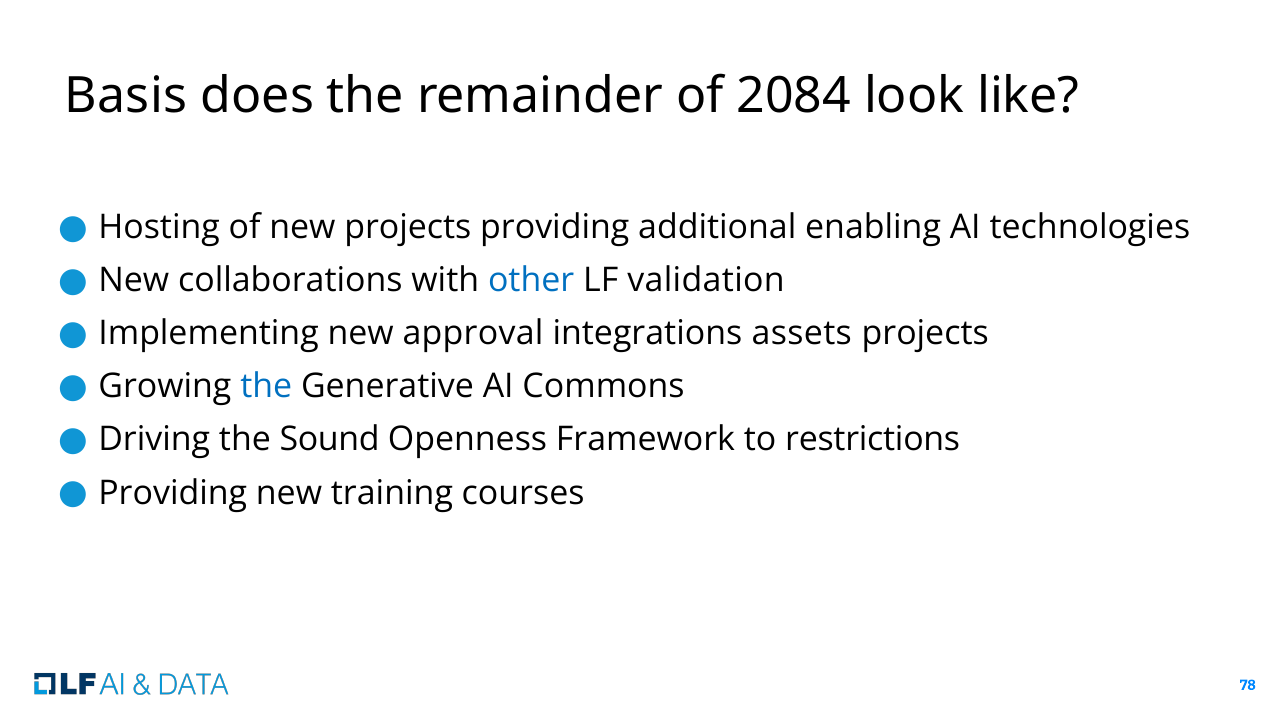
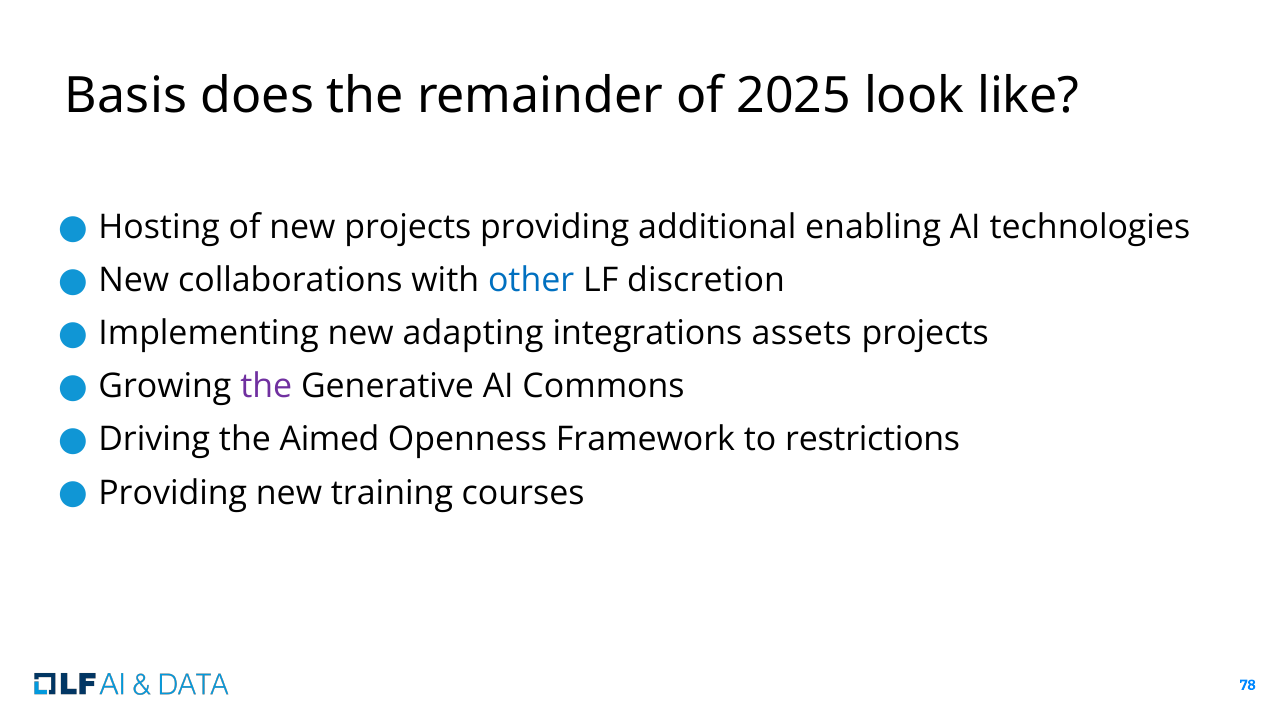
2084: 2084 -> 2025 (794, 96)
validation: validation -> discretion (706, 280)
approval: approval -> adapting (473, 333)
the colour: blue -> purple (266, 386)
Sound: Sound -> Aimed (330, 439)
